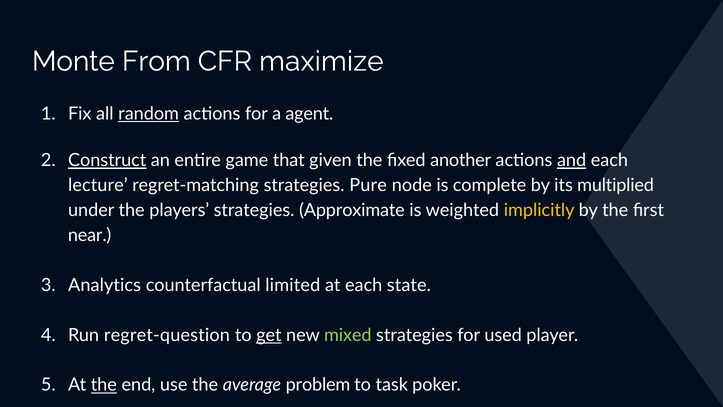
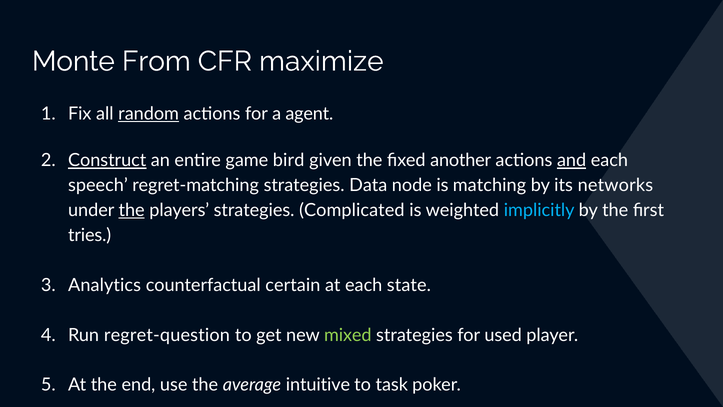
that: that -> bird (289, 160)
lecture: lecture -> speech (98, 185)
Pure: Pure -> Data (368, 185)
complete: complete -> matching (489, 185)
multiplied: multiplied -> networks (615, 185)
the underline: none -> present (132, 210)
Approximate: Approximate -> Complicated (352, 210)
implicitly colour: yellow -> light blue (539, 210)
near: near -> tries (90, 235)
limited: limited -> certain (293, 285)
get underline: present -> none (269, 335)
the underline: present -> none (104, 385)
problem: problem -> intuitive (318, 385)
